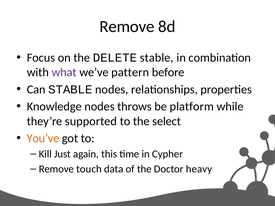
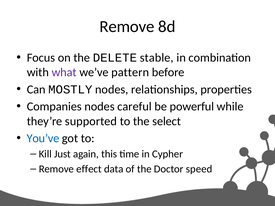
Can STABLE: STABLE -> MOSTLY (70, 90)
Knowledge: Knowledge -> Companies (54, 107)
throws: throws -> careful (135, 107)
platform: platform -> powerful (192, 107)
You’ve colour: orange -> blue (43, 138)
touch: touch -> effect (89, 169)
heavy: heavy -> speed (199, 169)
